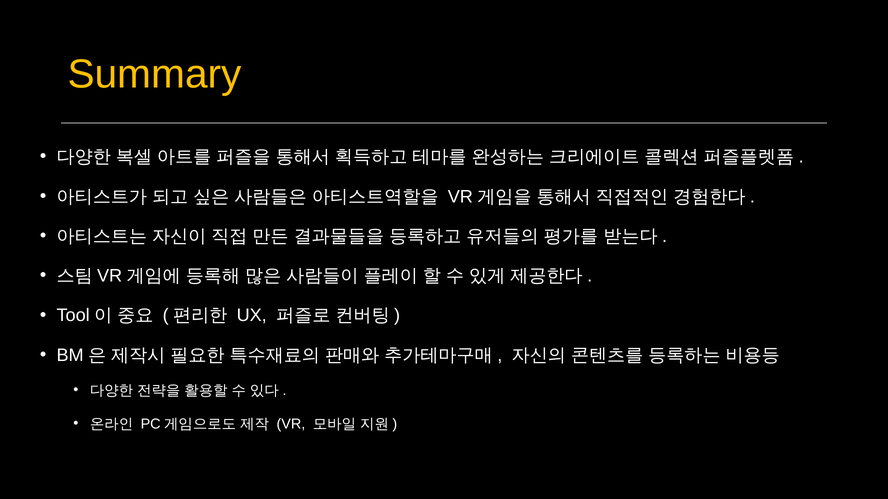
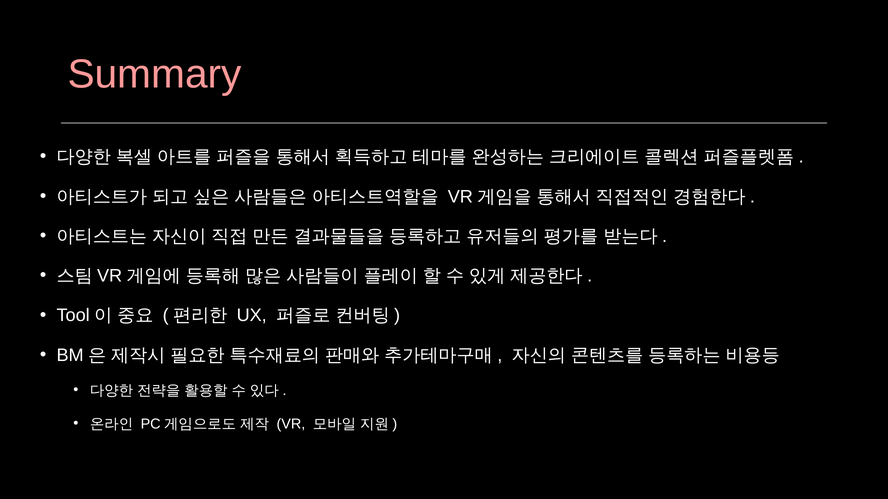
Summary colour: yellow -> pink (155, 75)
